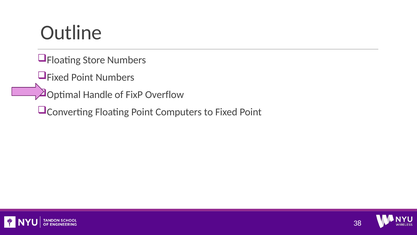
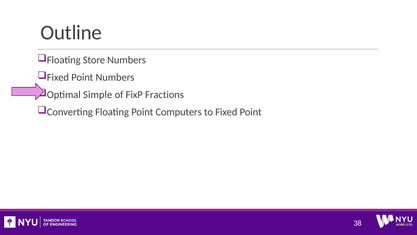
Handle: Handle -> Simple (98, 94)
Overflow: Overflow -> Fractions (165, 94)
